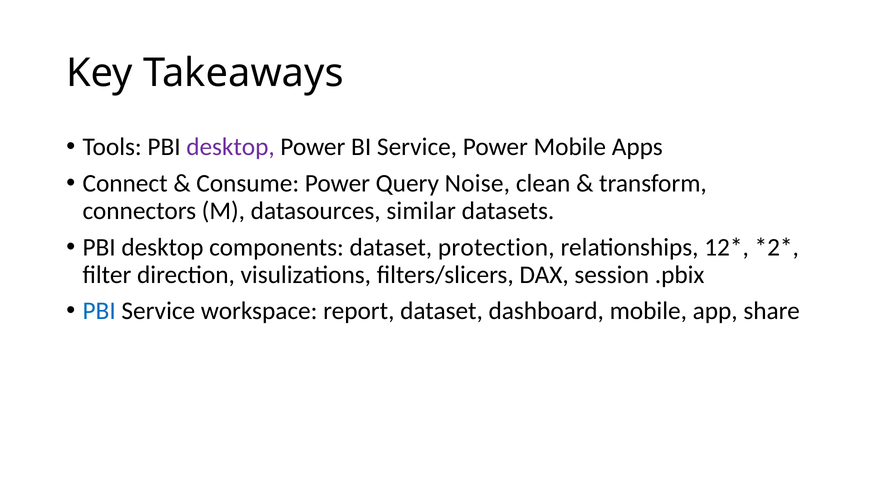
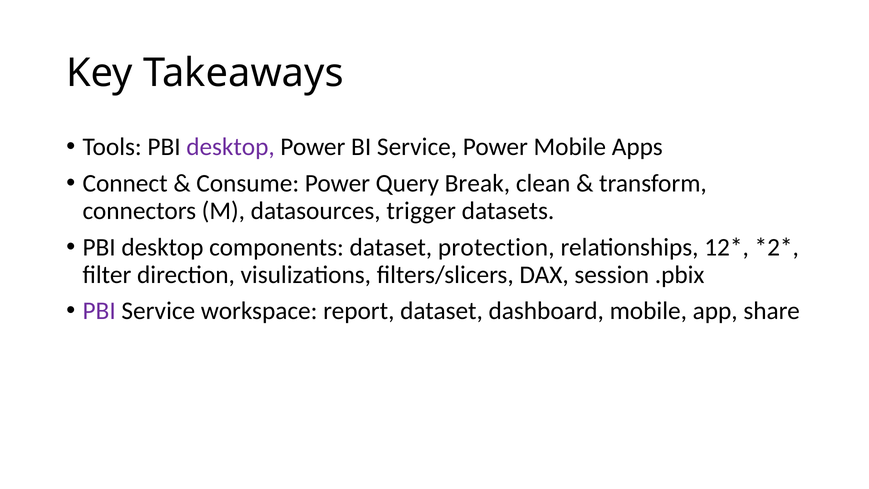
Noise: Noise -> Break (477, 183)
similar: similar -> trigger (421, 211)
PBI colour: blue -> purple (99, 311)
